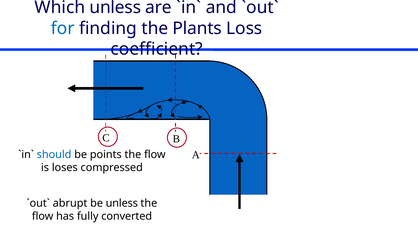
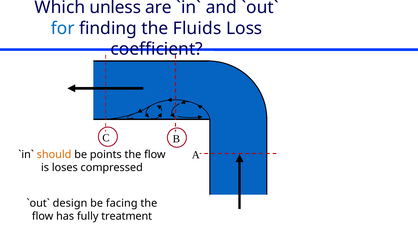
Plants: Plants -> Fluids (197, 28)
should colour: blue -> orange (54, 155)
abrupt: abrupt -> design (70, 203)
be unless: unless -> facing (122, 203)
converted: converted -> treatment (127, 216)
